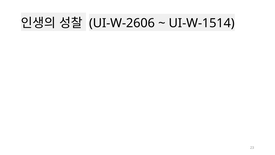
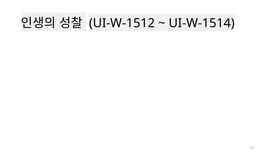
UI-W-2606: UI-W-2606 -> UI-W-1512 (122, 23)
